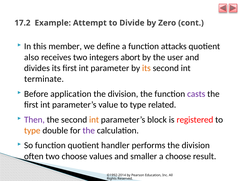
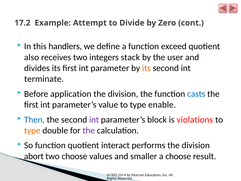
member: member -> handlers (65, 46)
attacks: attacks -> exceed (174, 46)
abort: abort -> stack (130, 57)
casts colour: purple -> blue (196, 94)
related: related -> enable (162, 105)
Then colour: purple -> blue (34, 119)
int colour: orange -> purple (94, 119)
registered: registered -> violations (195, 119)
handler: handler -> interact (115, 145)
often: often -> abort (34, 156)
